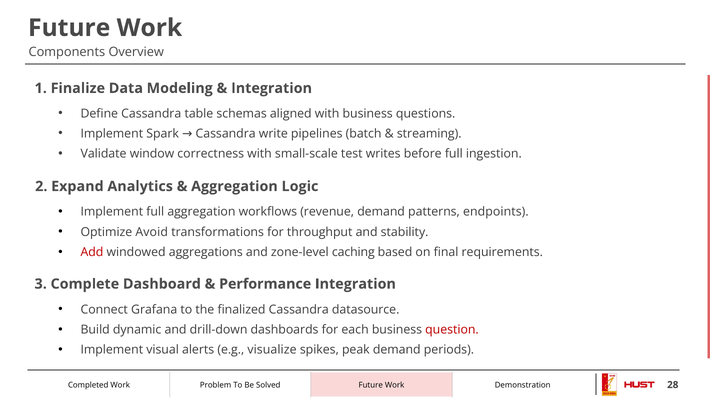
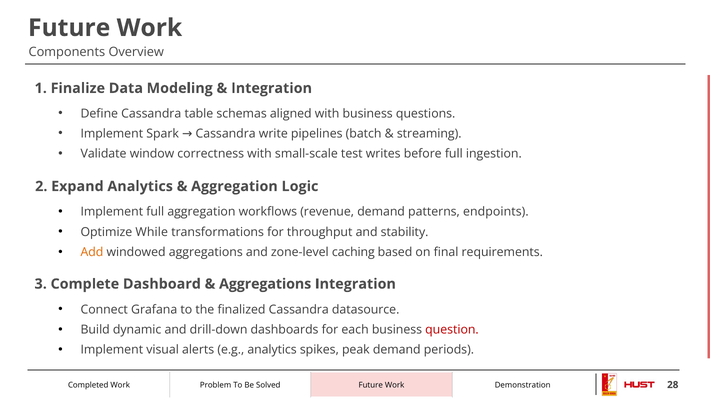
Avoid: Avoid -> While (152, 232)
Add colour: red -> orange (92, 252)
Performance: Performance -> Aggregations (265, 284)
e.g visualize: visualize -> analytics (272, 350)
